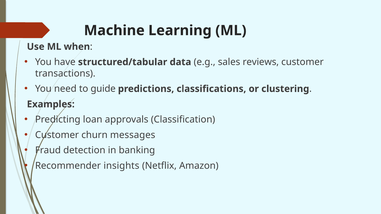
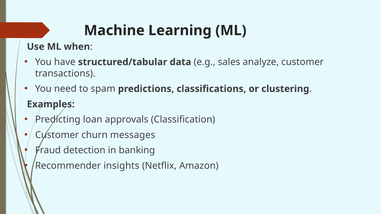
reviews: reviews -> analyze (261, 62)
guide: guide -> spam (103, 89)
